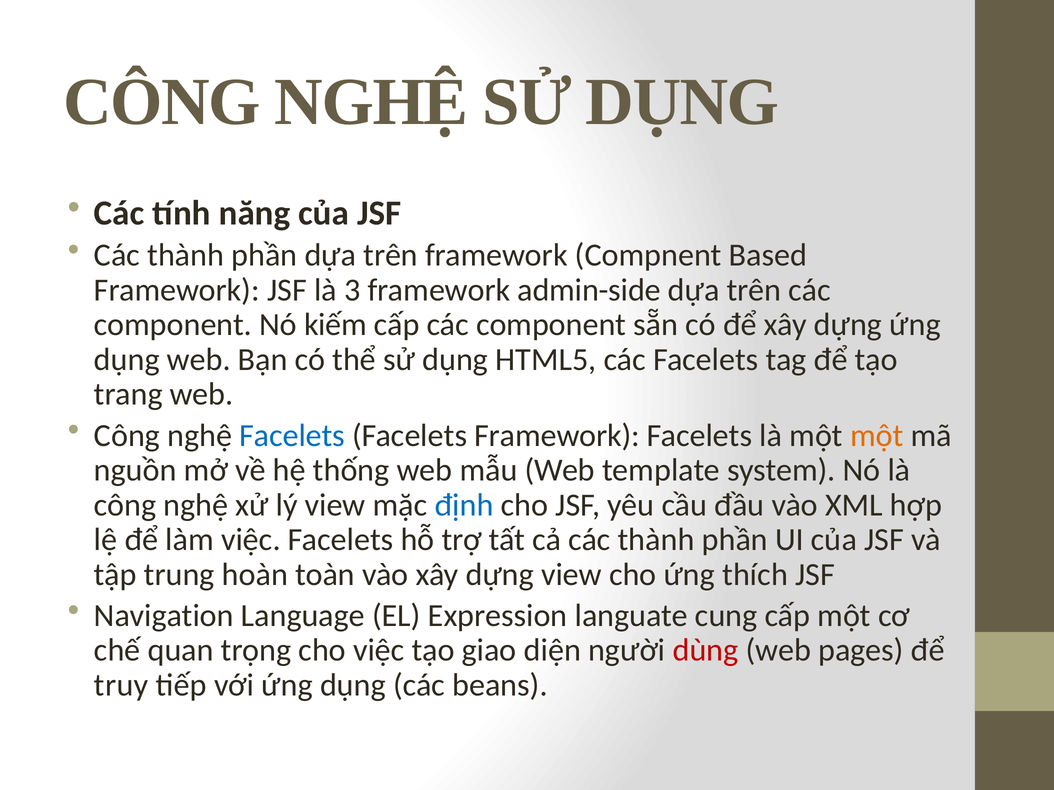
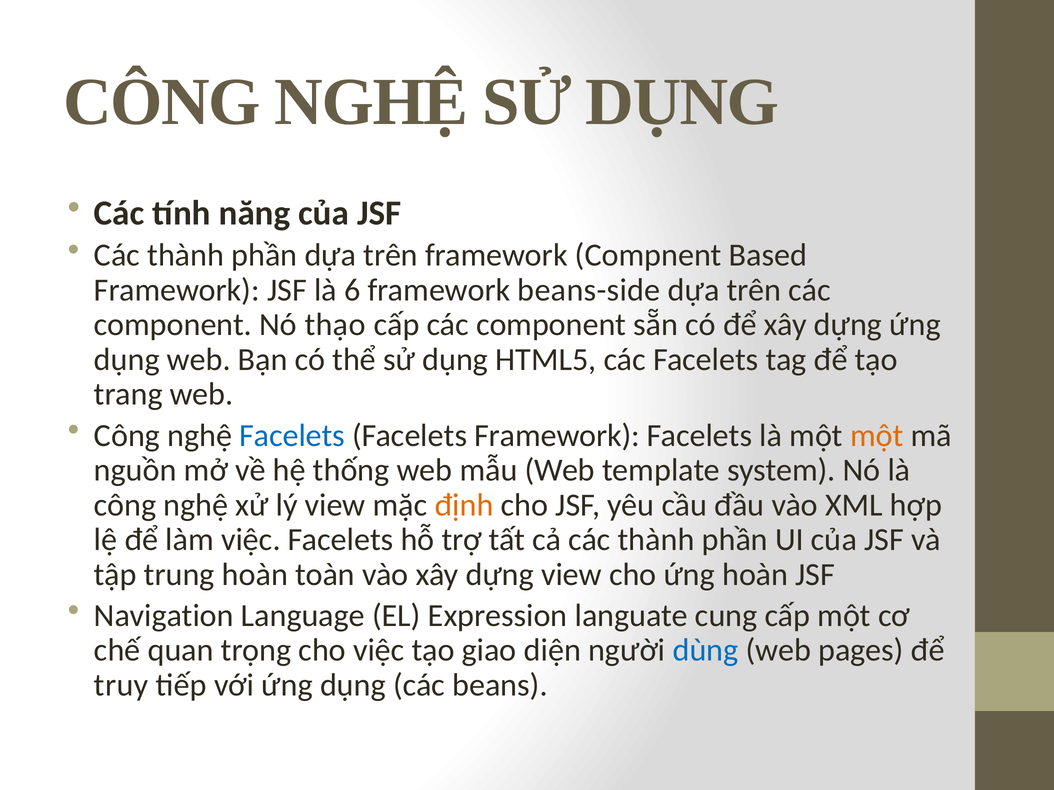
3: 3 -> 6 (352, 290)
admin-side: admin-side -> beans-side (589, 290)
kiếm: kiếm -> thạo (335, 325)
định colour: blue -> orange (464, 505)
ứng thích: thích -> hoàn (755, 575)
dùng colour: red -> blue (706, 651)
